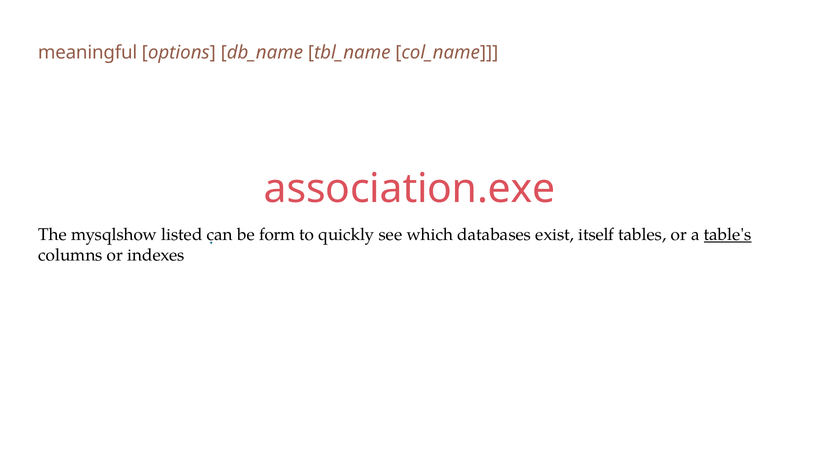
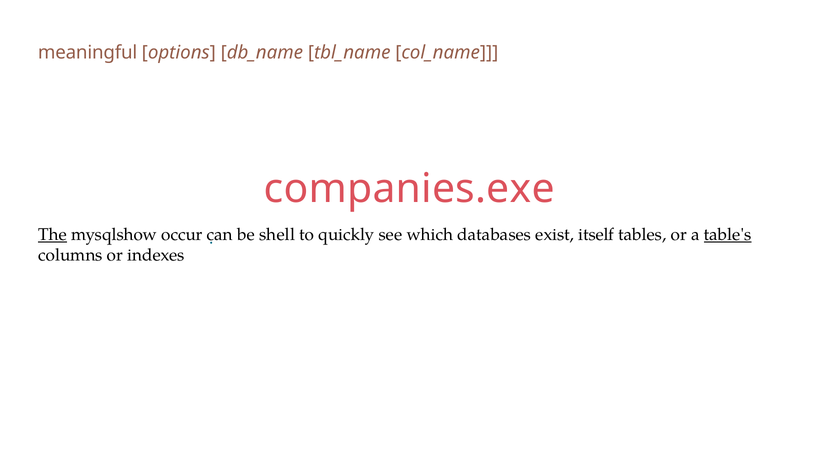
association.exe: association.exe -> companies.exe (409, 189)
The underline: none -> present (53, 235)
listed: listed -> occur (182, 235)
form: form -> shell (277, 235)
